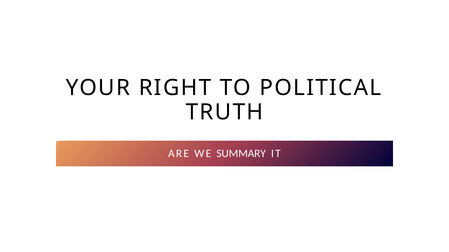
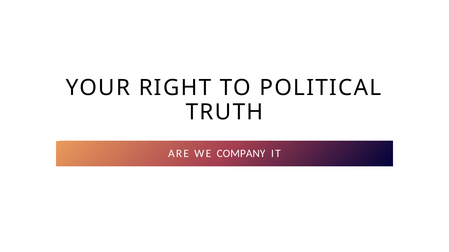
SUMMARY: SUMMARY -> COMPANY (241, 154)
